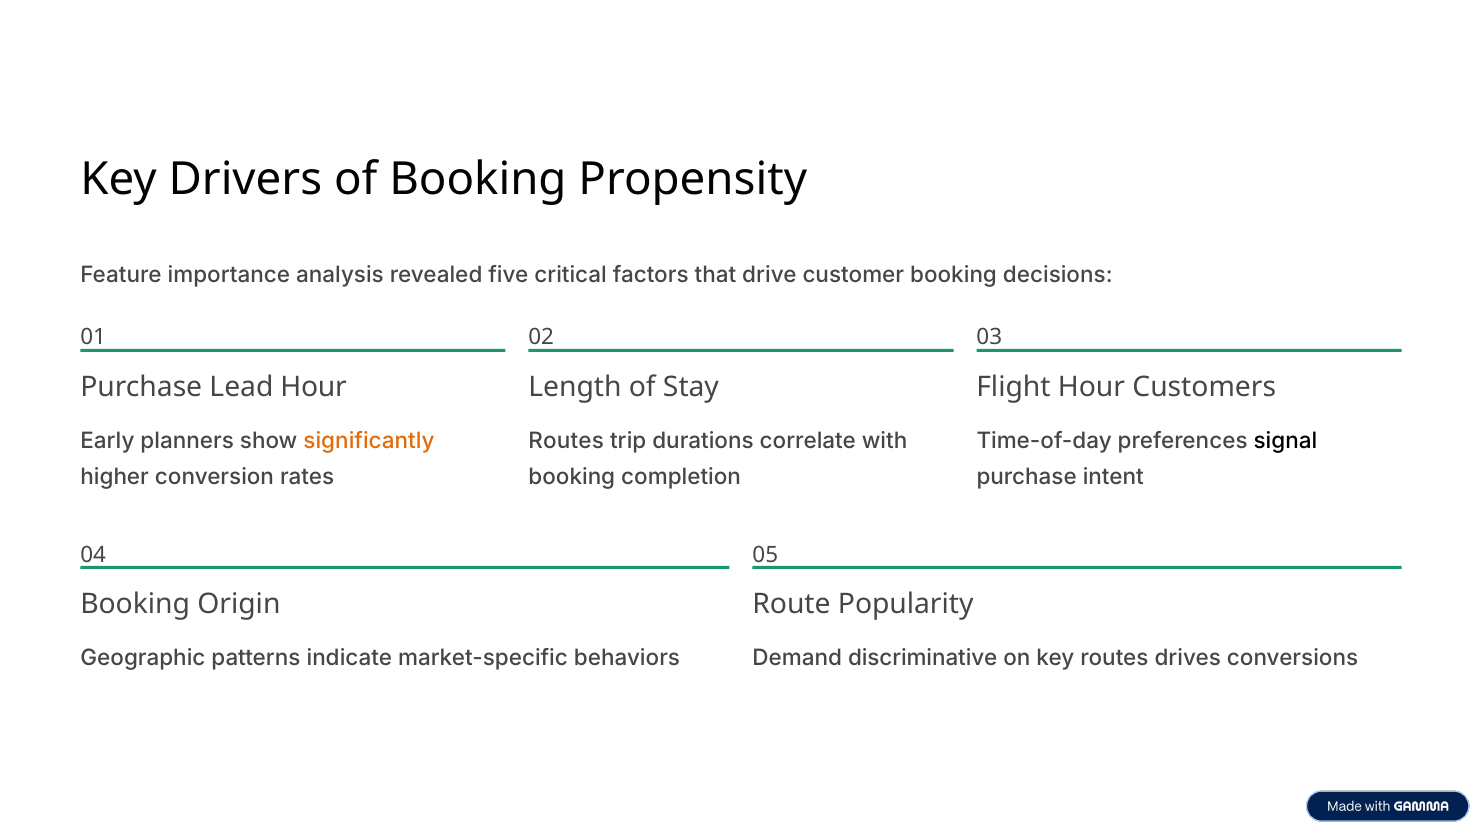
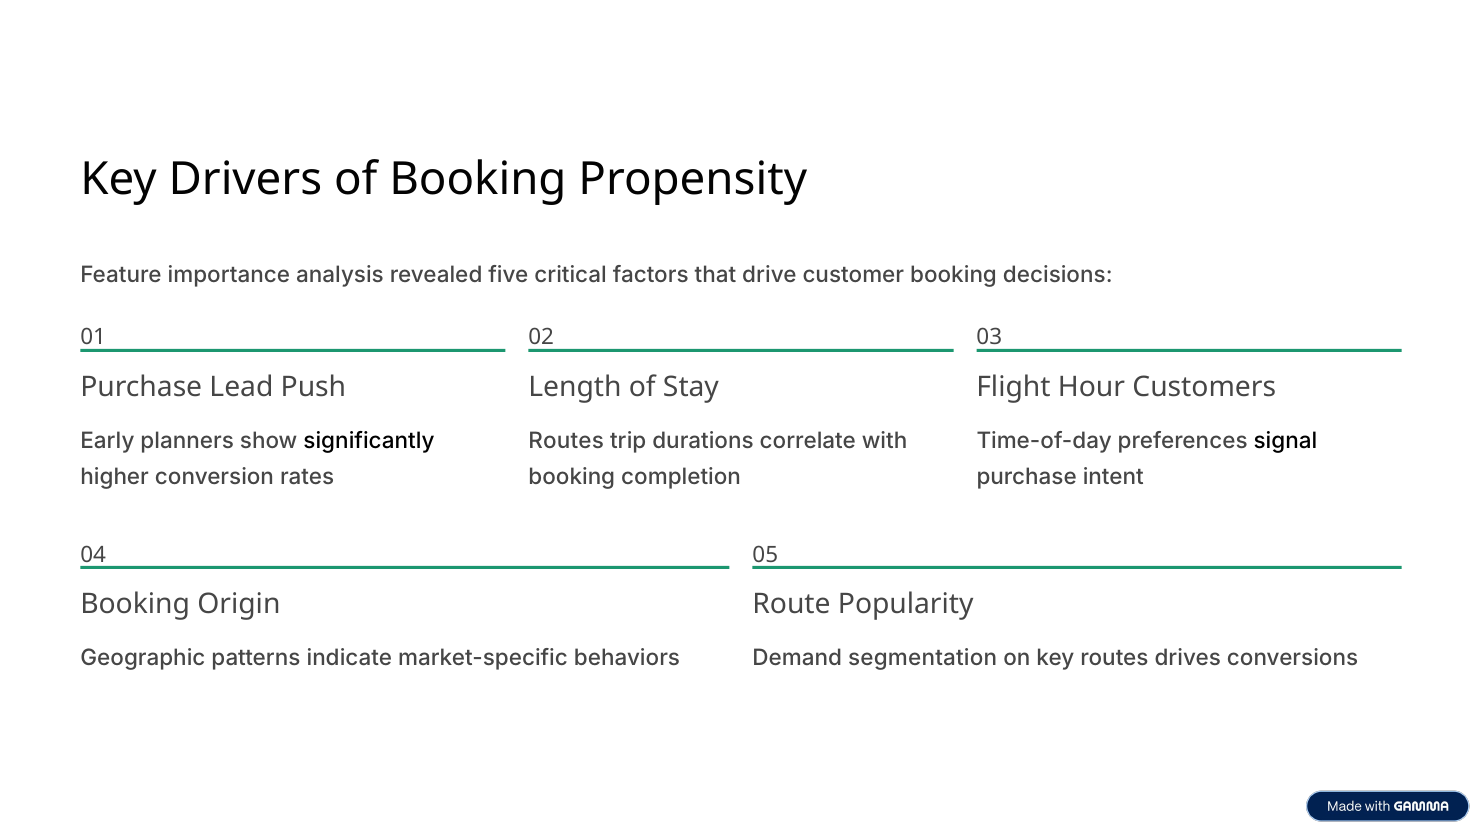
Lead Hour: Hour -> Push (313, 387)
significantly colour: orange -> black (369, 441)
discriminative: discriminative -> segmentation (923, 658)
